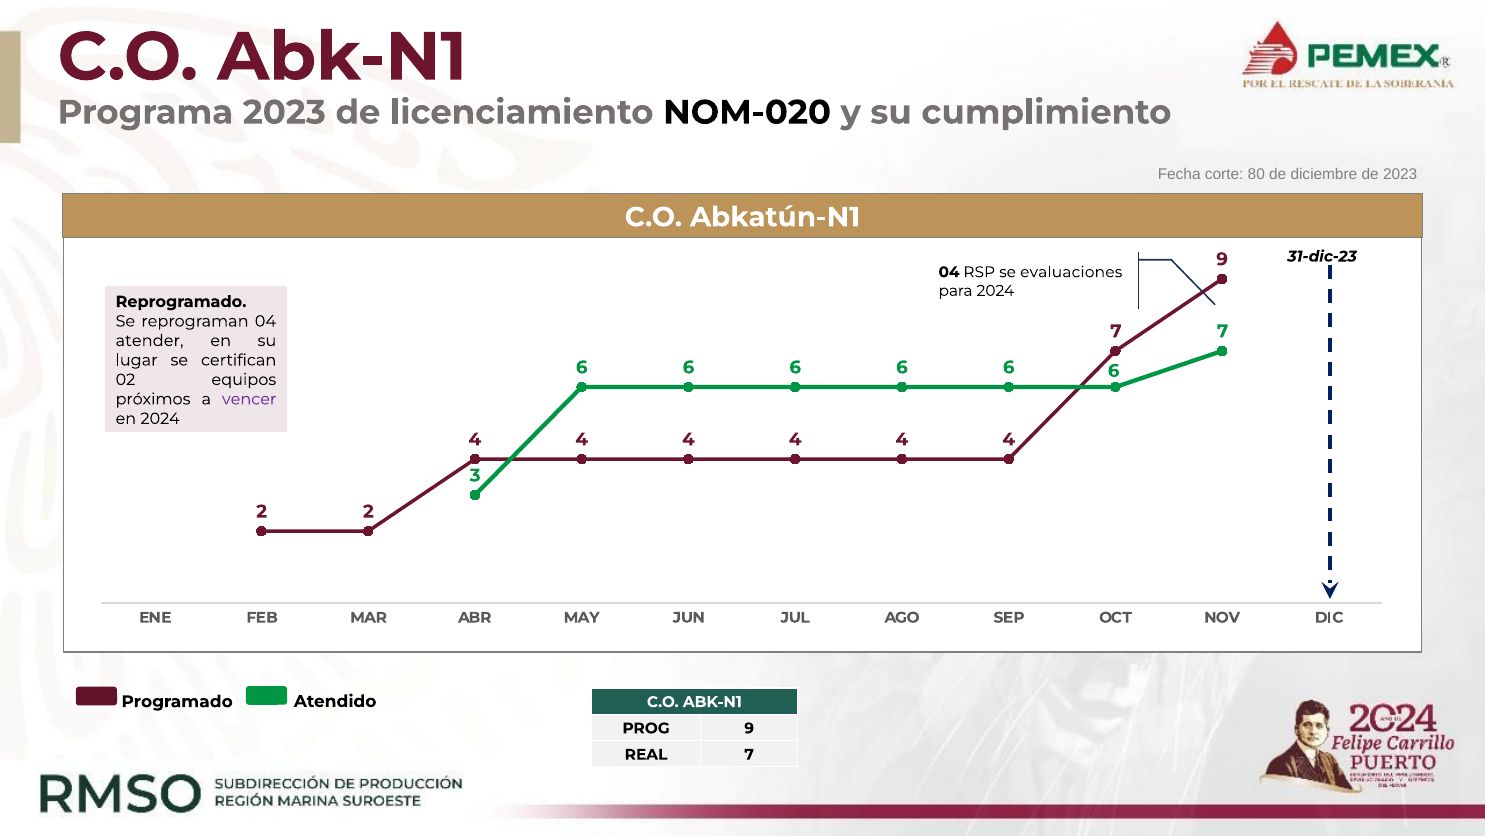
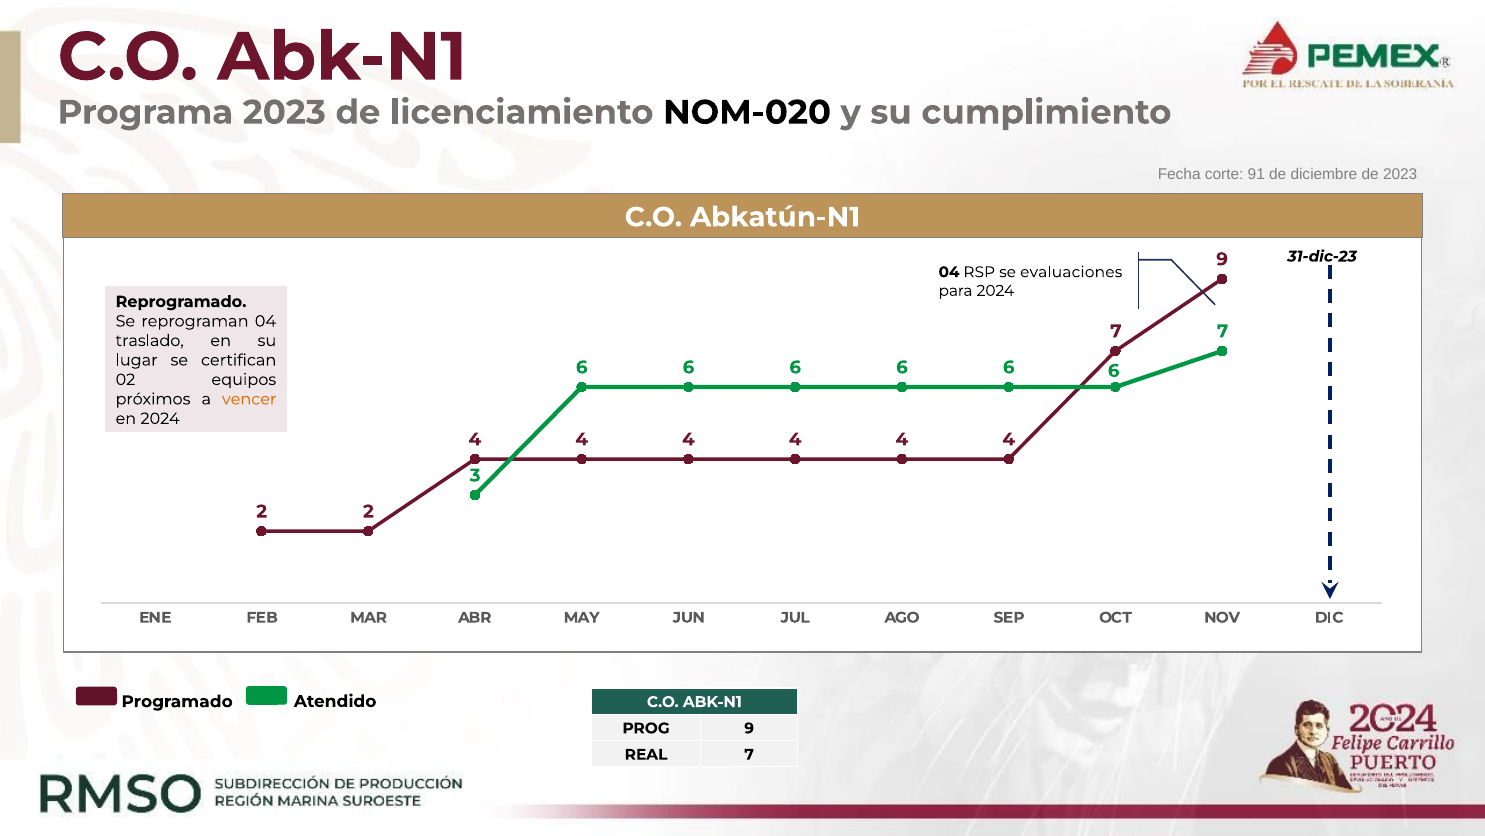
80: 80 -> 91 (1256, 174)
atender: atender -> traslado (150, 340)
vencer colour: purple -> orange (249, 399)
